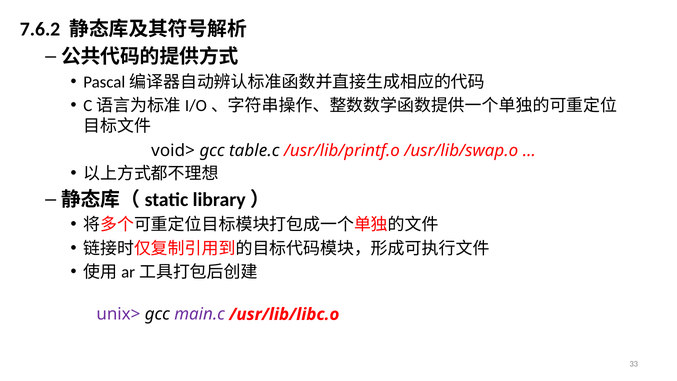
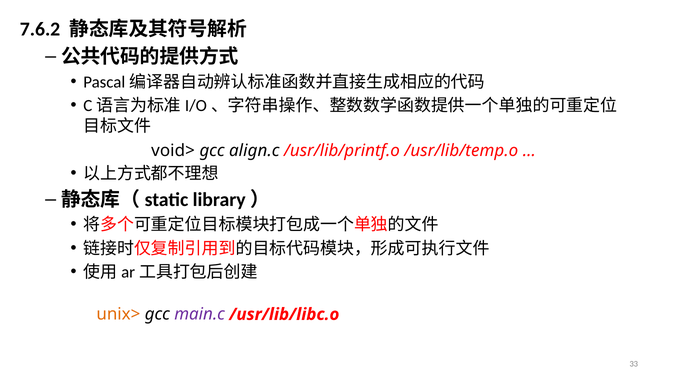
table.c: table.c -> align.c (254, 151)
/usr/lib/swap.o: /usr/lib/swap.o -> /usr/lib/temp.o (461, 151)
unix> colour: purple -> orange (118, 314)
